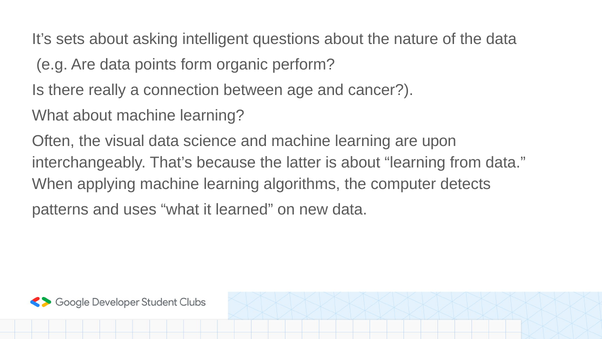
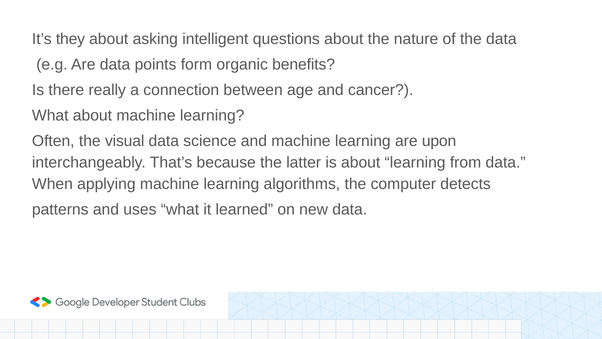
sets: sets -> they (70, 39)
perform: perform -> benefits (304, 65)
